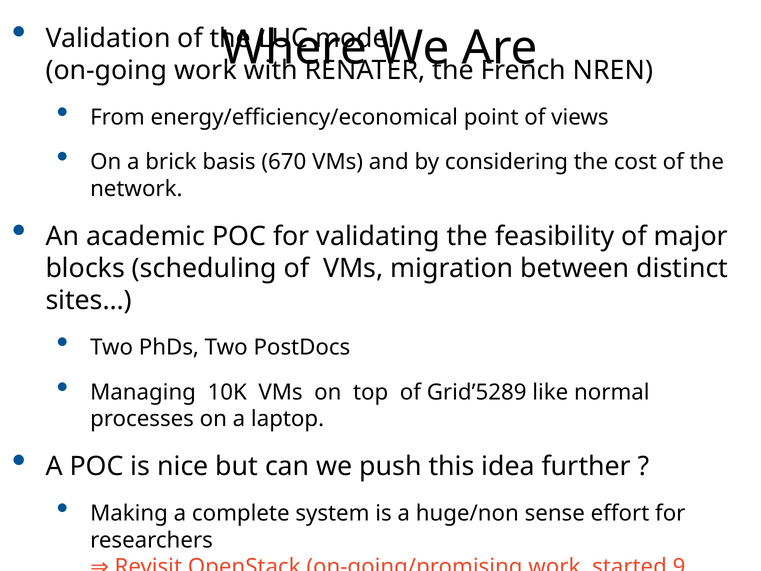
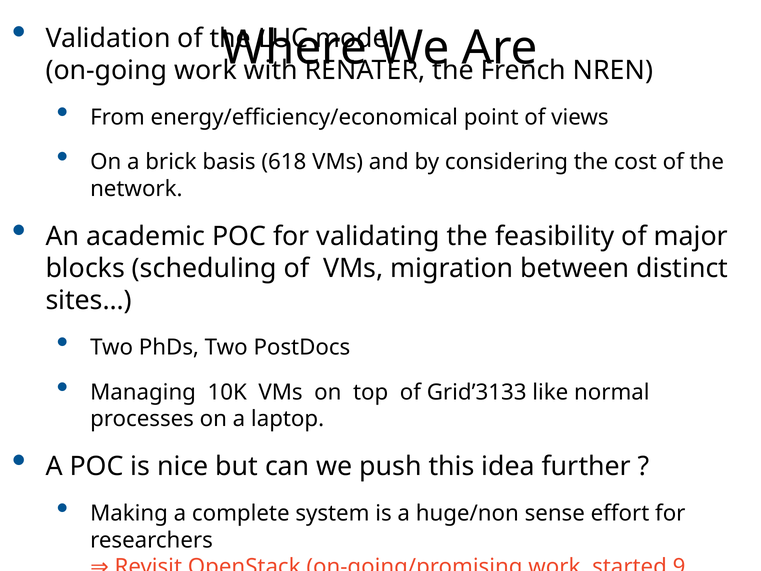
670: 670 -> 618 (284, 162)
Grid’5289: Grid’5289 -> Grid’3133 (477, 392)
